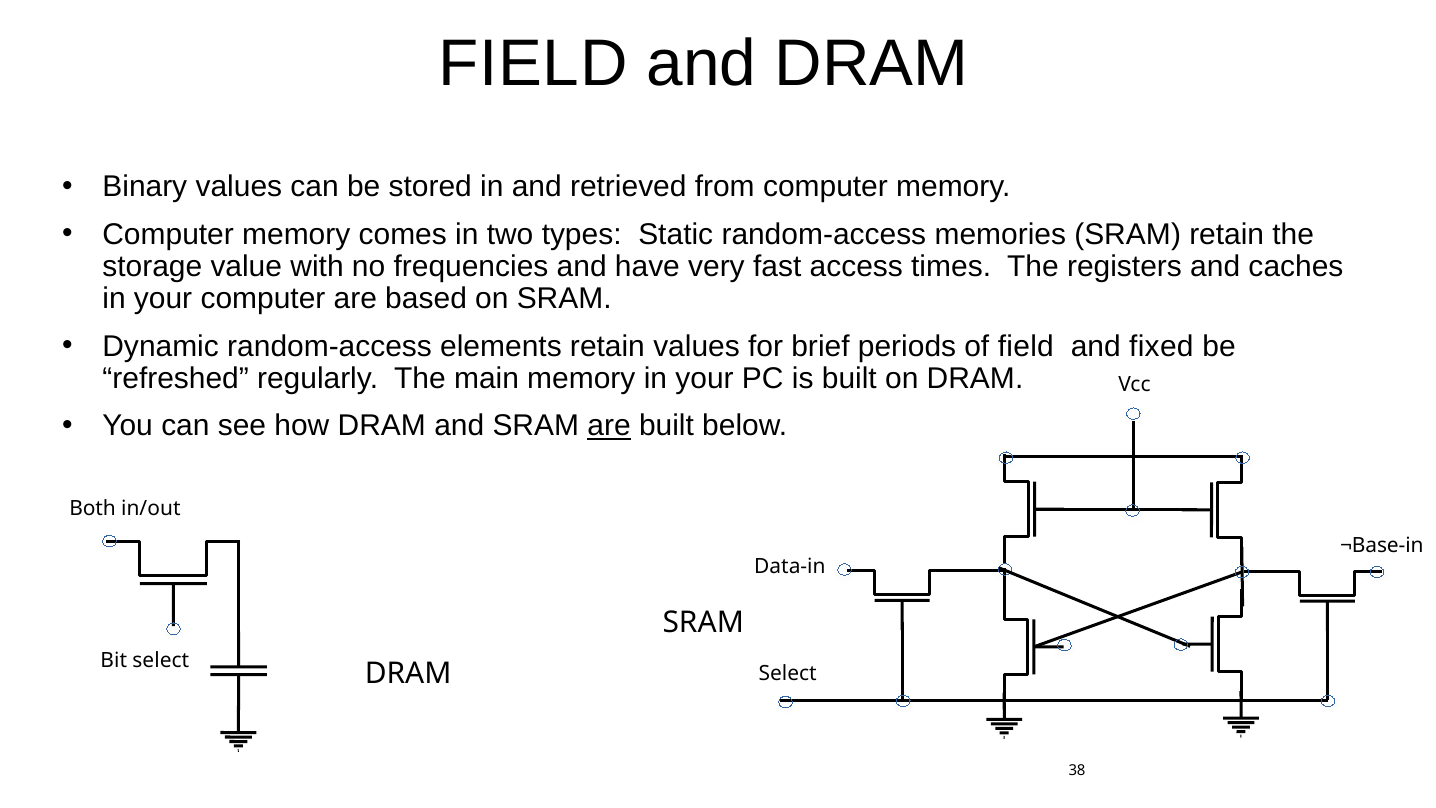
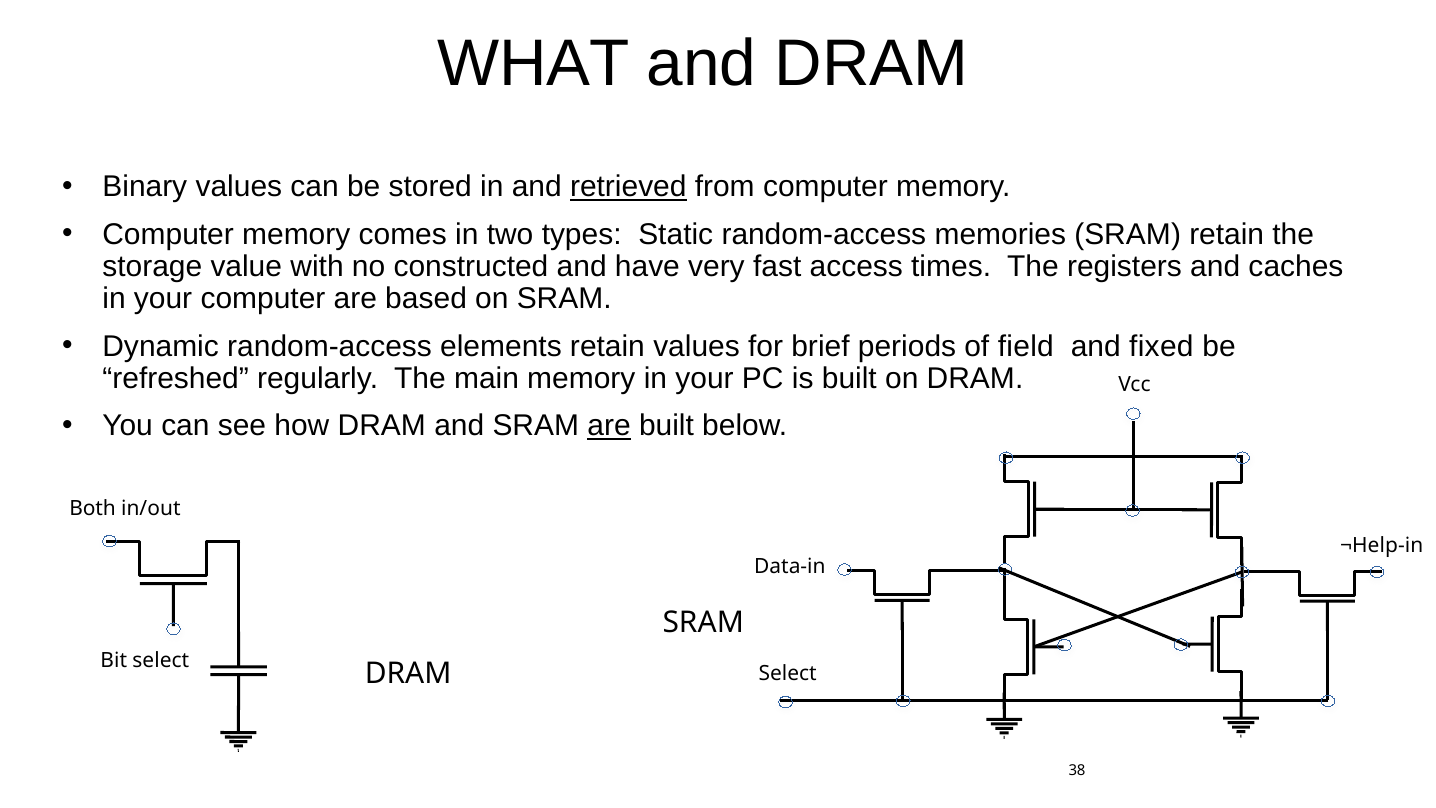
FIELD: FIELD -> WHAT (534, 64)
retrieved underline: none -> present (628, 187)
frequencies: frequencies -> constructed (471, 267)
¬Base-in: ¬Base-in -> ¬Help-in (1382, 545)
